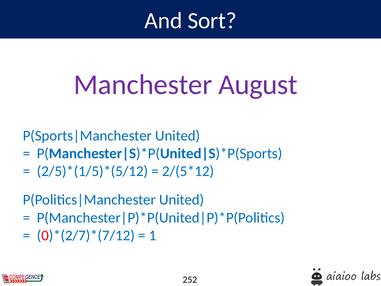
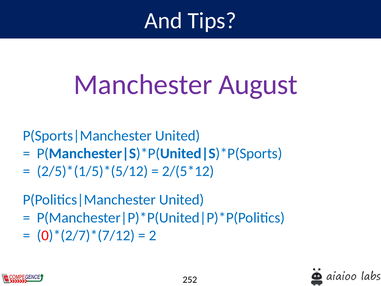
Sort: Sort -> Tips (212, 21)
1: 1 -> 2 (153, 235)
